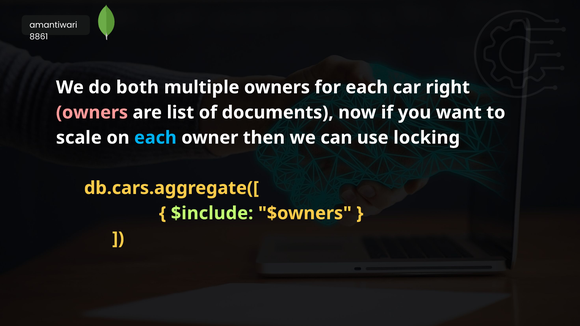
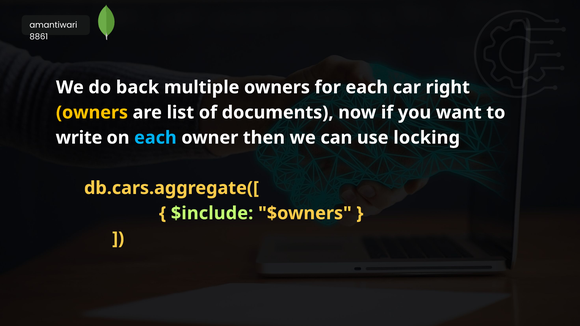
both: both -> back (137, 87)
owners colour: pink -> yellow (92, 113)
scale: scale -> write (79, 138)
